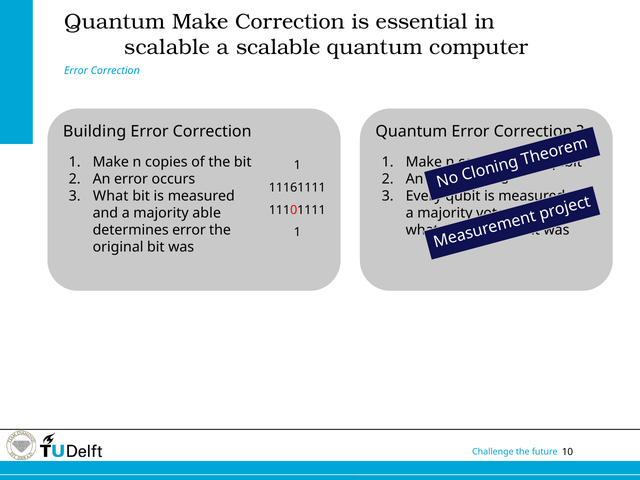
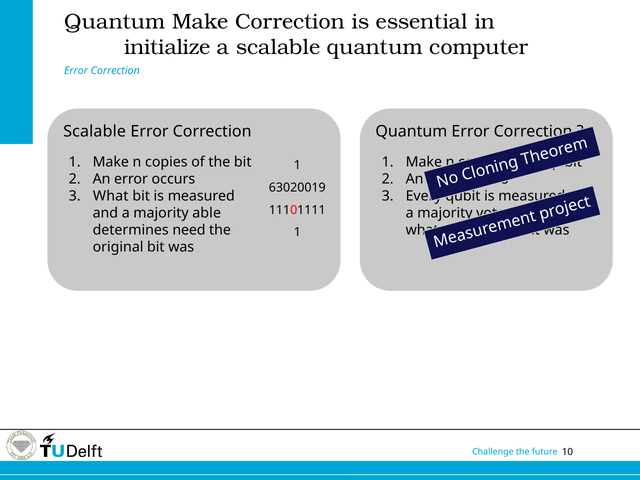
scalable: scalable -> initialize (167, 47)
Building: Building -> Scalable (95, 132)
11161111: 11161111 -> 63020019 (297, 188)
determines error: error -> need (189, 230)
